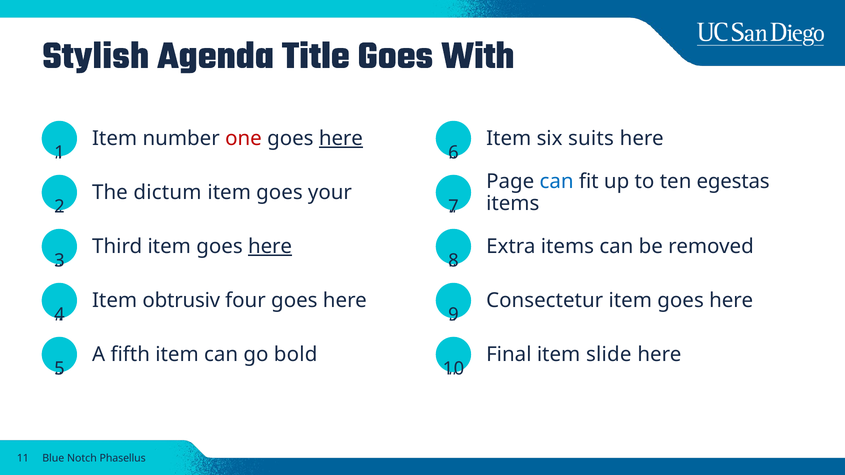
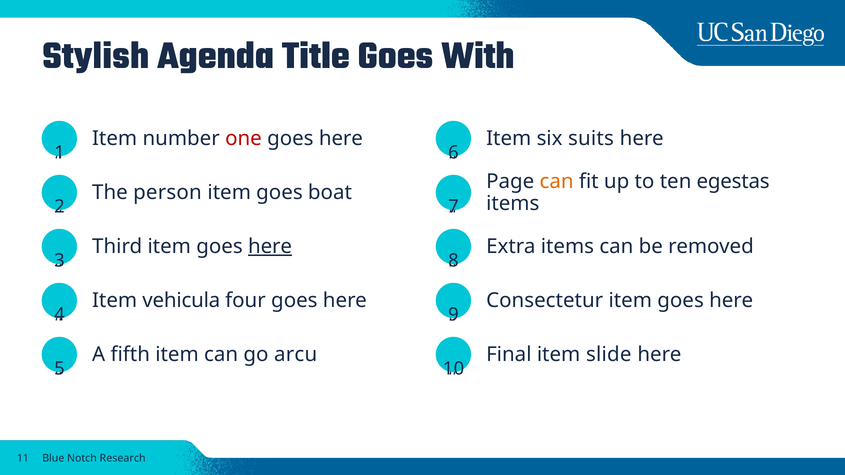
here underline: present -> none (341, 138)
can colour: blue -> orange (557, 181)
dictum: dictum -> person (167, 192)
your: your -> boat (330, 192)
obtrusiv: obtrusiv -> vehicula (181, 301)
bold: bold -> arcu (296, 355)
Phasellus: Phasellus -> Research (123, 459)
